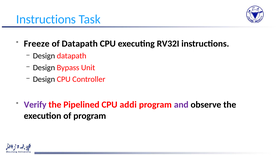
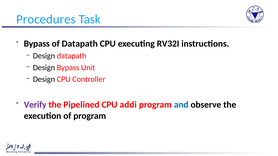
Instructions: Instructions -> Procedures (46, 19)
Freeze: Freeze -> Bypass (37, 44)
and colour: purple -> blue (181, 105)
